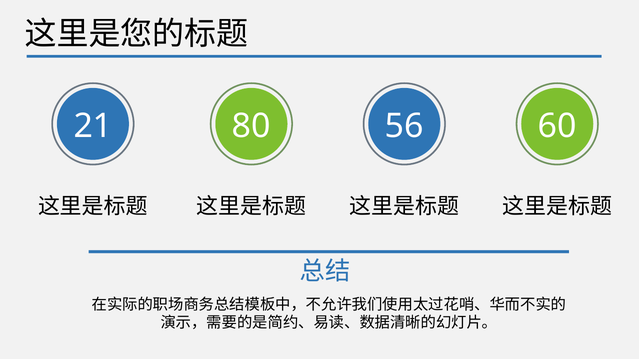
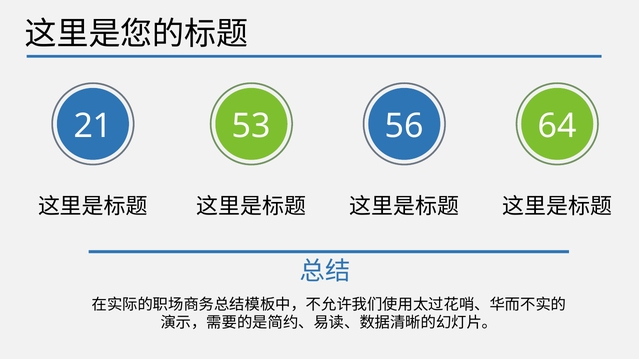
80: 80 -> 53 (251, 126)
60: 60 -> 64 (557, 126)
